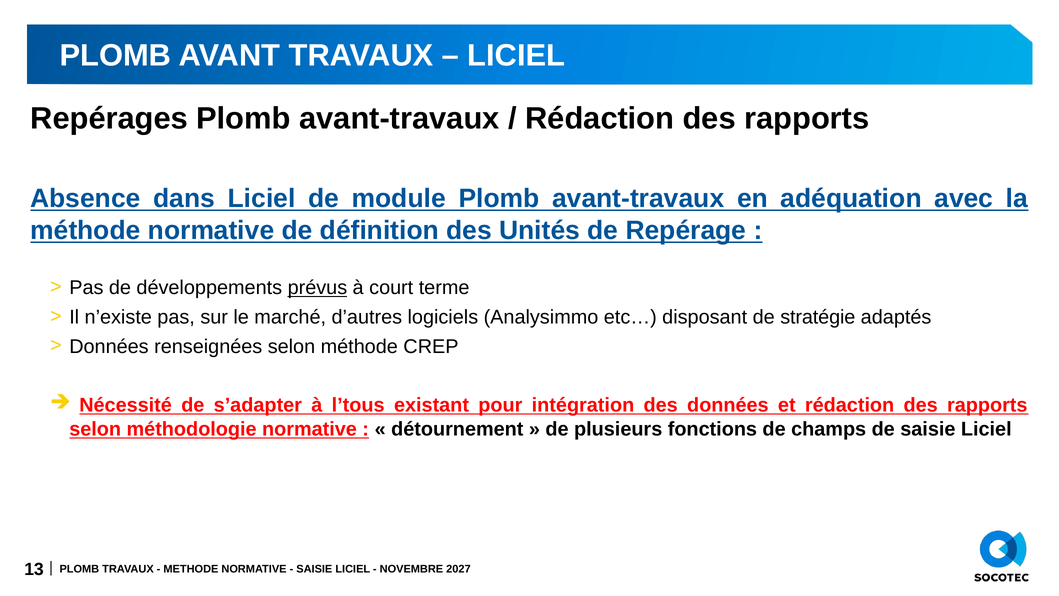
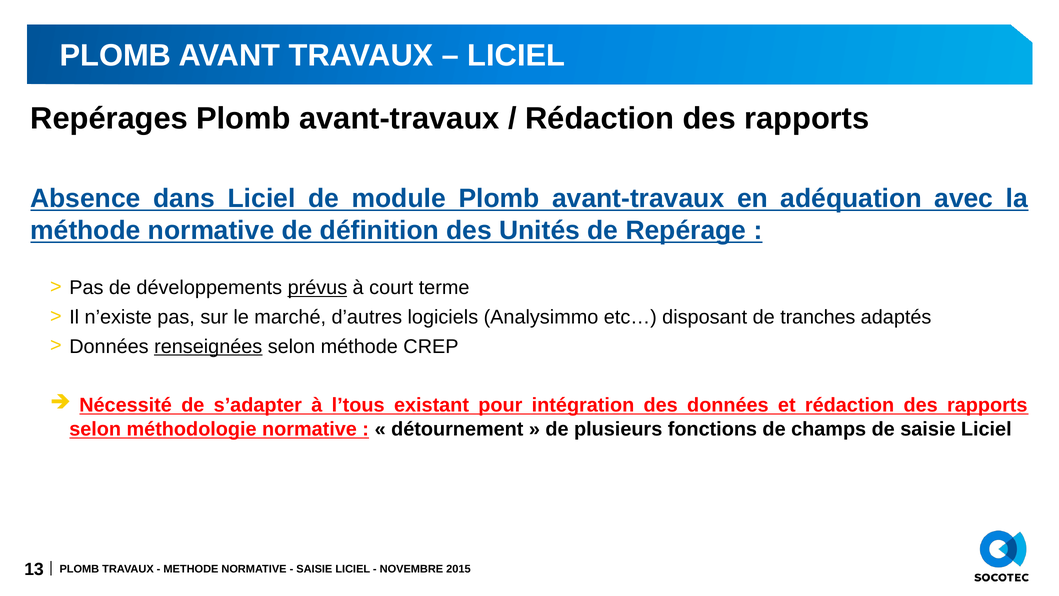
stratégie: stratégie -> tranches (818, 317)
renseignées underline: none -> present (208, 346)
2027: 2027 -> 2015 (458, 569)
